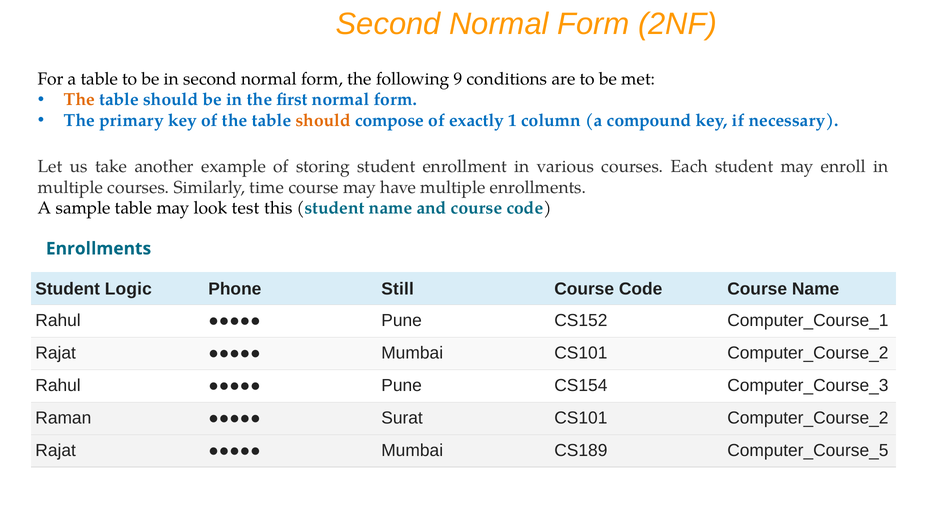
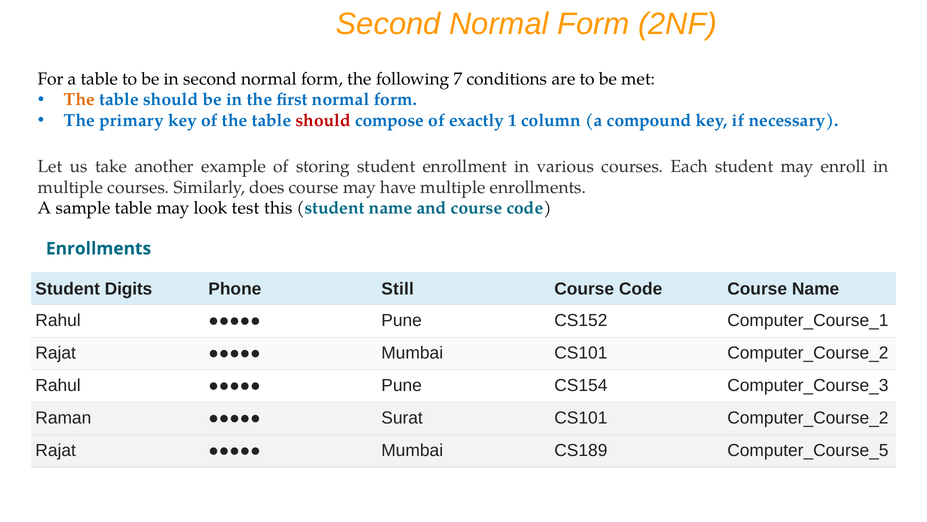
9: 9 -> 7 (458, 79)
should colour: orange -> red (323, 120)
time: time -> does (267, 187)
Logic: Logic -> Digits (128, 288)
